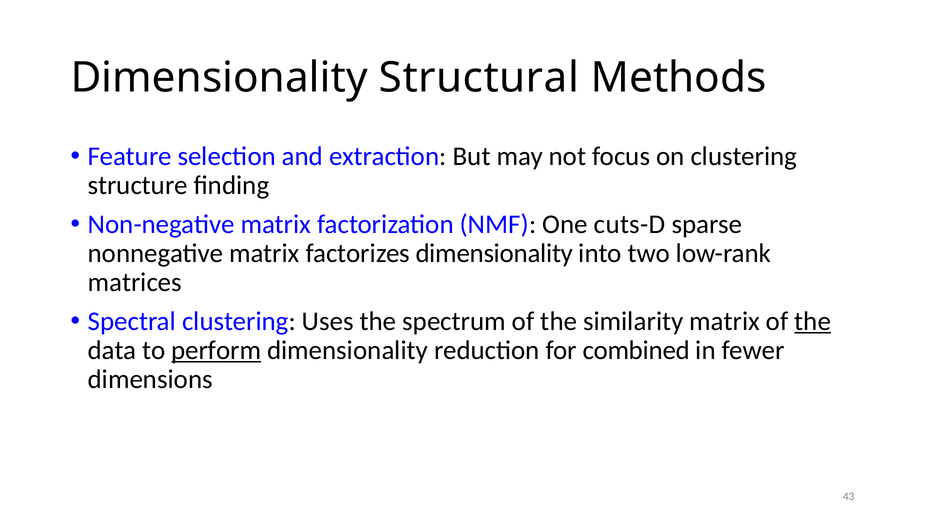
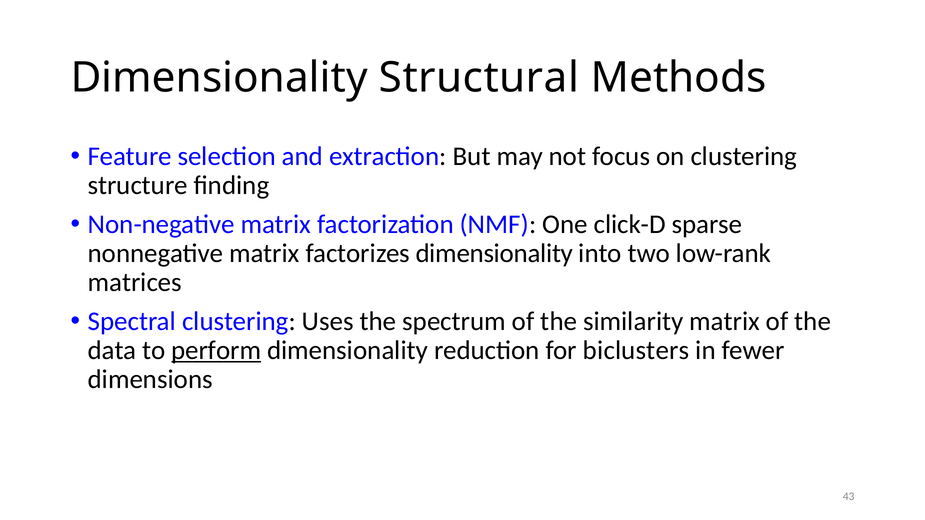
cuts-D: cuts-D -> click-D (630, 224)
the underline: present -> none (813, 321)
combined: combined -> biclusters (636, 351)
